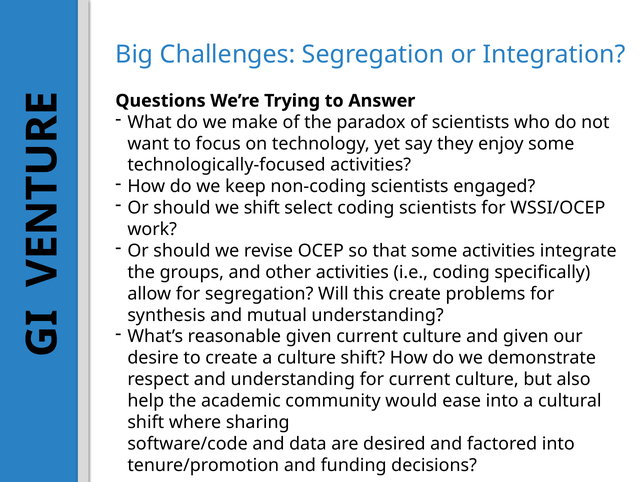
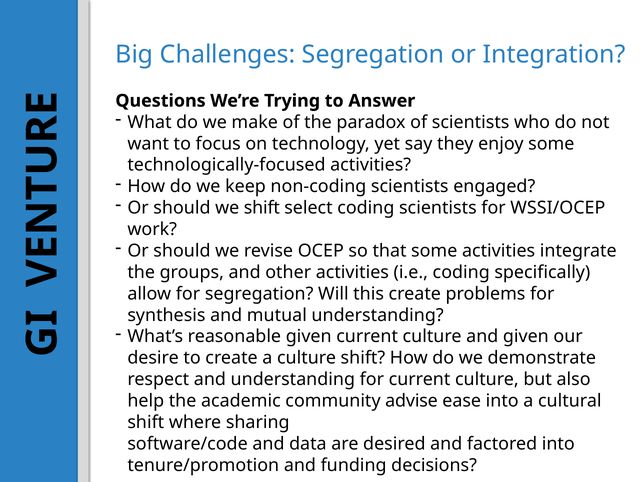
would: would -> advise (412, 401)
